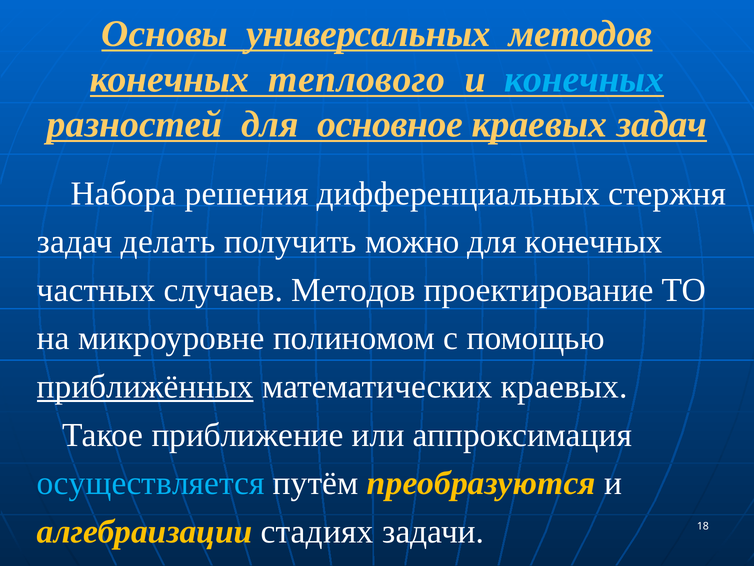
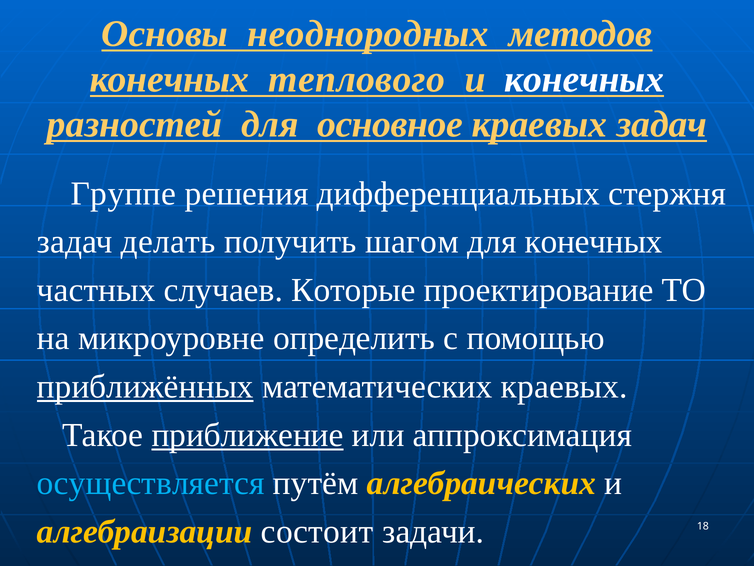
универсальных: универсальных -> неоднородных (368, 34)
конечных colour: light blue -> white (584, 79)
Набора: Набора -> Группе (123, 193)
можно: можно -> шагом (412, 242)
случаев Методов: Методов -> Которые (353, 290)
полиномом: полиномом -> определить (354, 338)
приближение underline: none -> present (248, 435)
преобразуются: преобразуются -> алгебраических (481, 483)
стадиях: стадиях -> состоит (317, 531)
